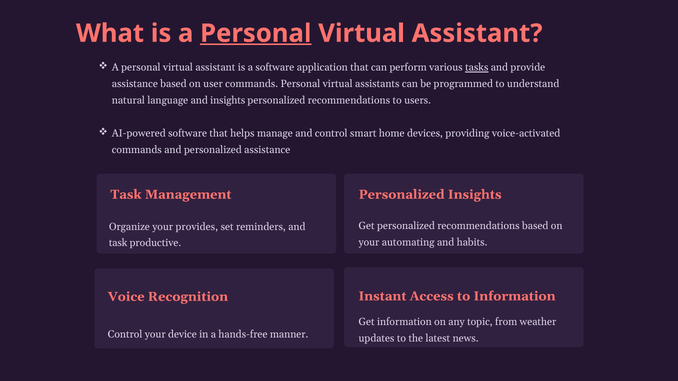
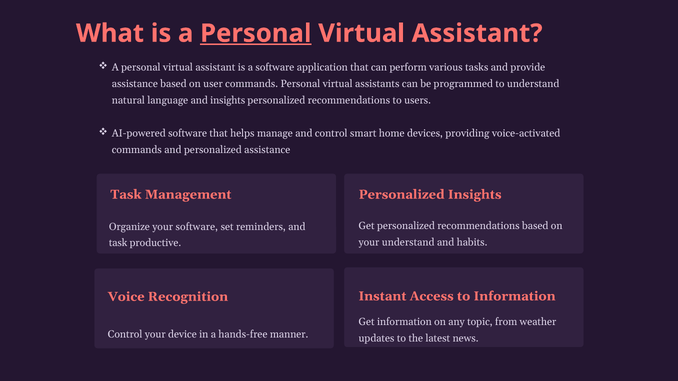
tasks underline: present -> none (477, 68)
your provides: provides -> software (197, 227)
your automating: automating -> understand (408, 243)
